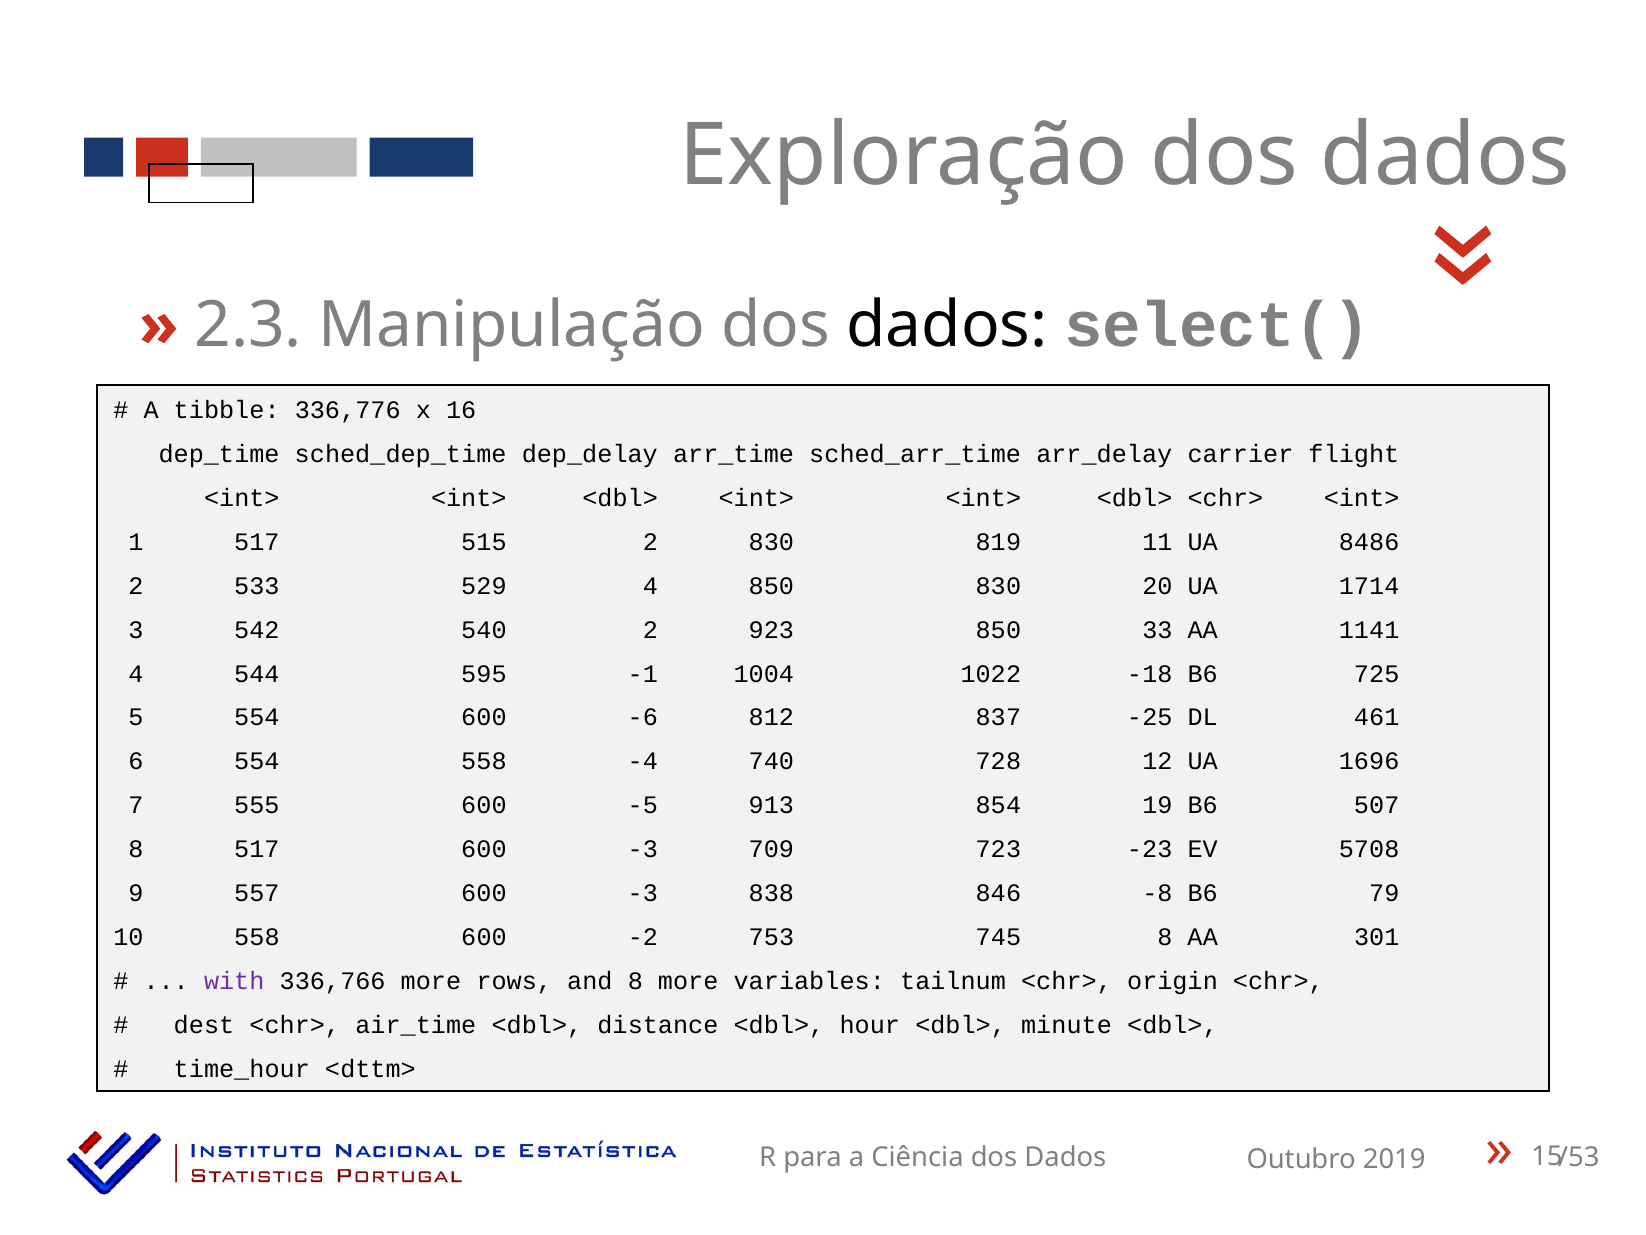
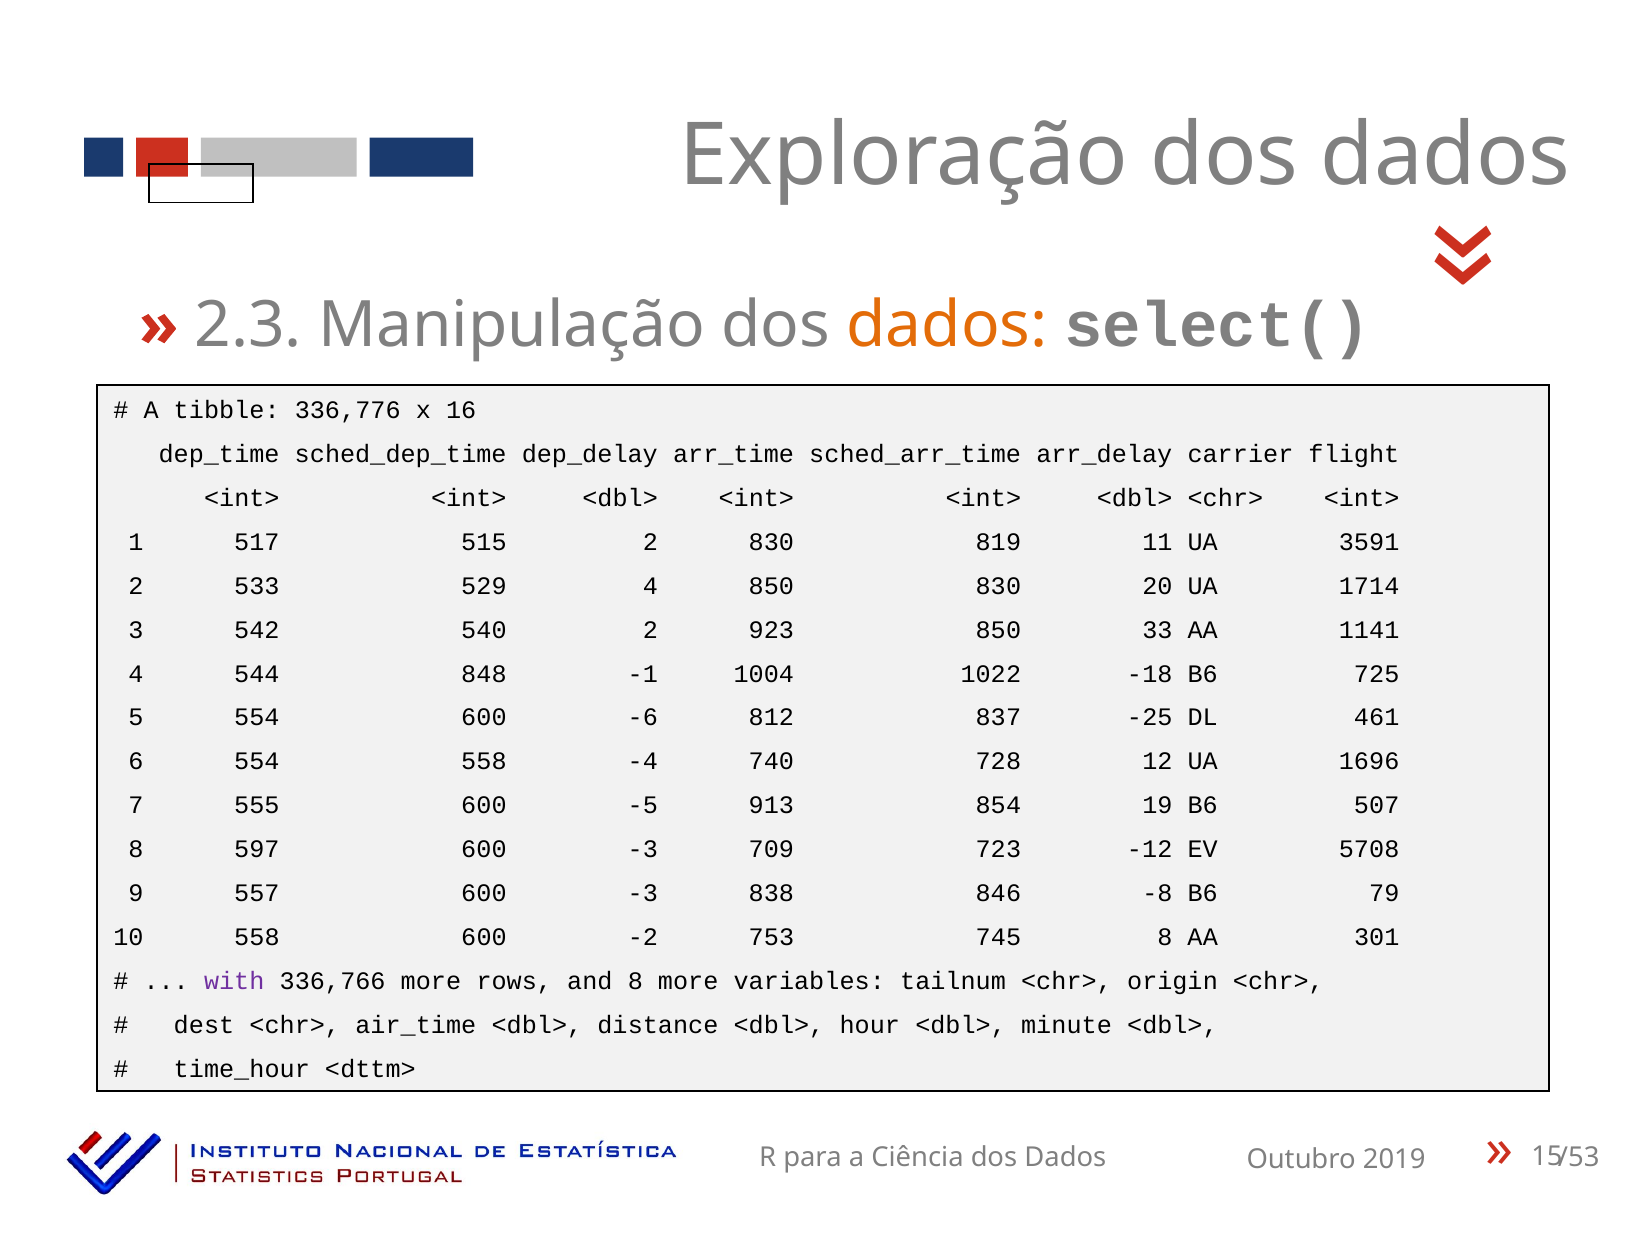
dados colour: black -> orange (947, 325)
8486: 8486 -> 3591 (1369, 542)
595: 595 -> 848 (484, 673)
8 517: 517 -> 597 (257, 849)
-23: -23 -> -12 (1150, 849)
